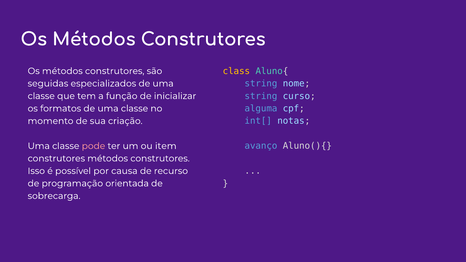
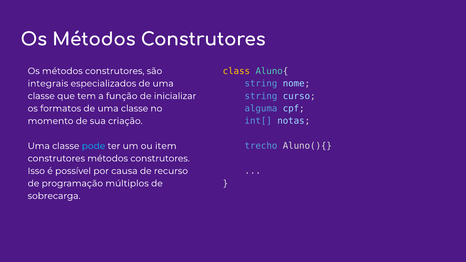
seguidas: seguidas -> integrais (48, 84)
avanço: avanço -> trecho (261, 146)
pode colour: pink -> light blue (93, 146)
orientada: orientada -> múltiplos (127, 184)
